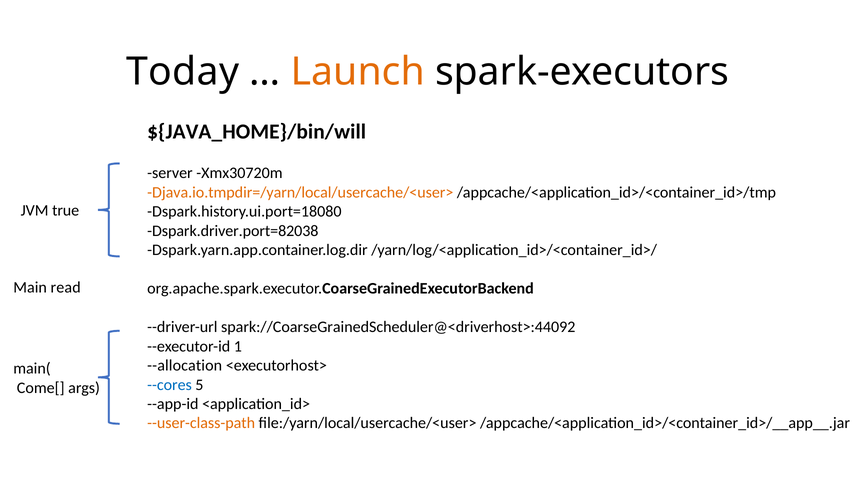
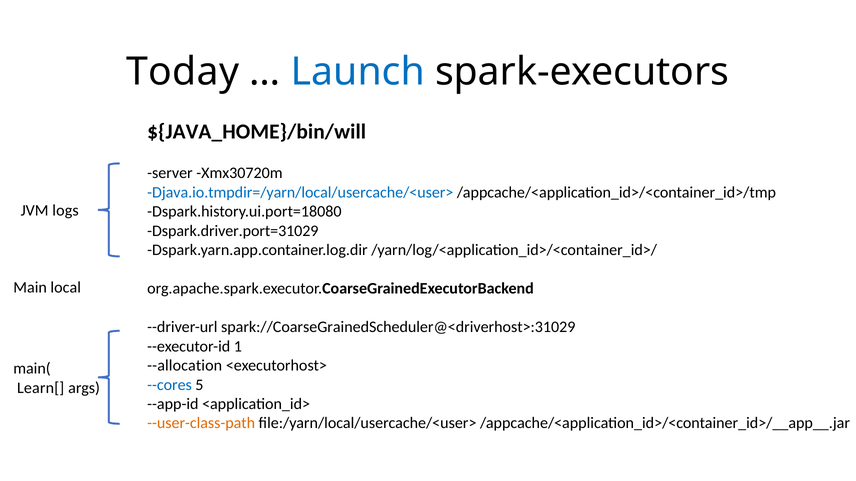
Launch colour: orange -> blue (358, 72)
Djava.io.tmpdir=/yarn/local/usercache/<user> colour: orange -> blue (300, 193)
true: true -> logs (66, 211)
Dspark.driver.port=82038: Dspark.driver.port=82038 -> Dspark.driver.port=31029 (233, 231)
read: read -> local (66, 288)
spark://CoarseGrainedScheduler@<driverhost>:44092: spark://CoarseGrainedScheduler@<driverhost>:44092 -> spark://CoarseGrainedScheduler@<driverhost>:31029 (398, 327)
Come[: Come[ -> Learn[ (41, 388)
